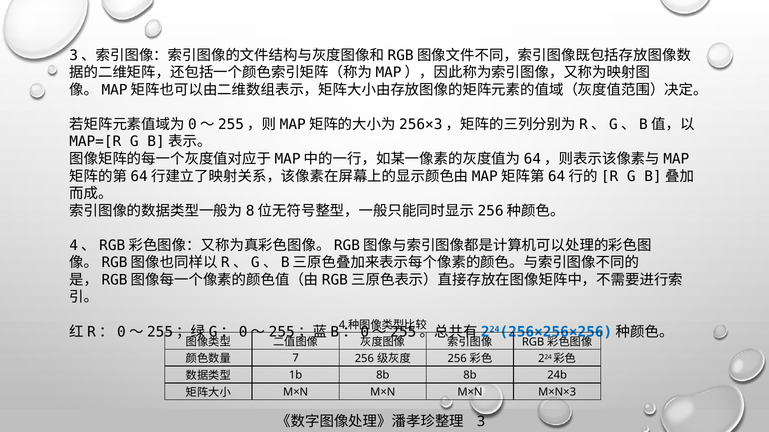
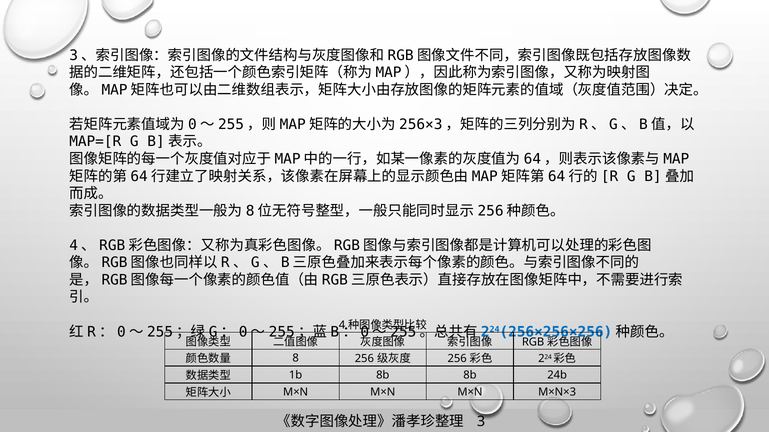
7: 7 -> 8 (296, 359)
